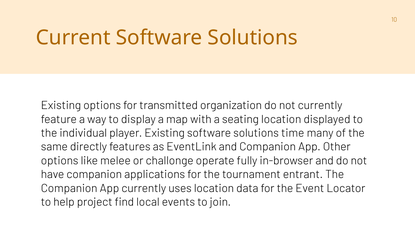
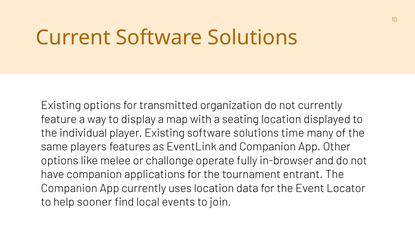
directly: directly -> players (88, 147)
project: project -> sooner (95, 202)
